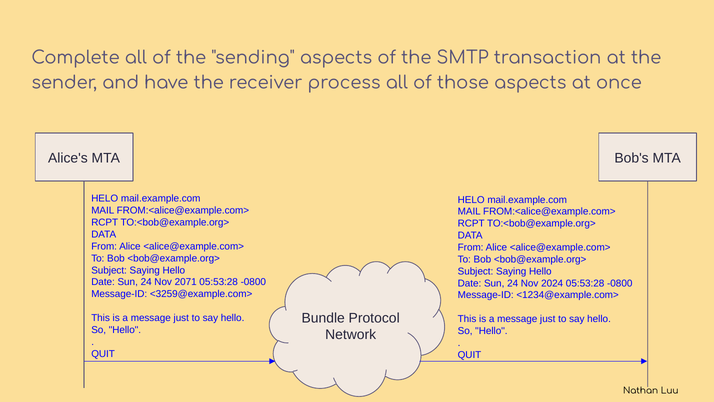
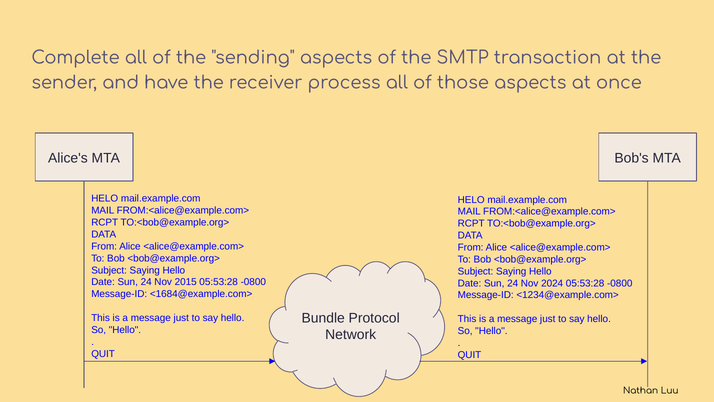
2071: 2071 -> 2015 (186, 282)
<3259@example.com>: <3259@example.com> -> <1684@example.com> (201, 294)
